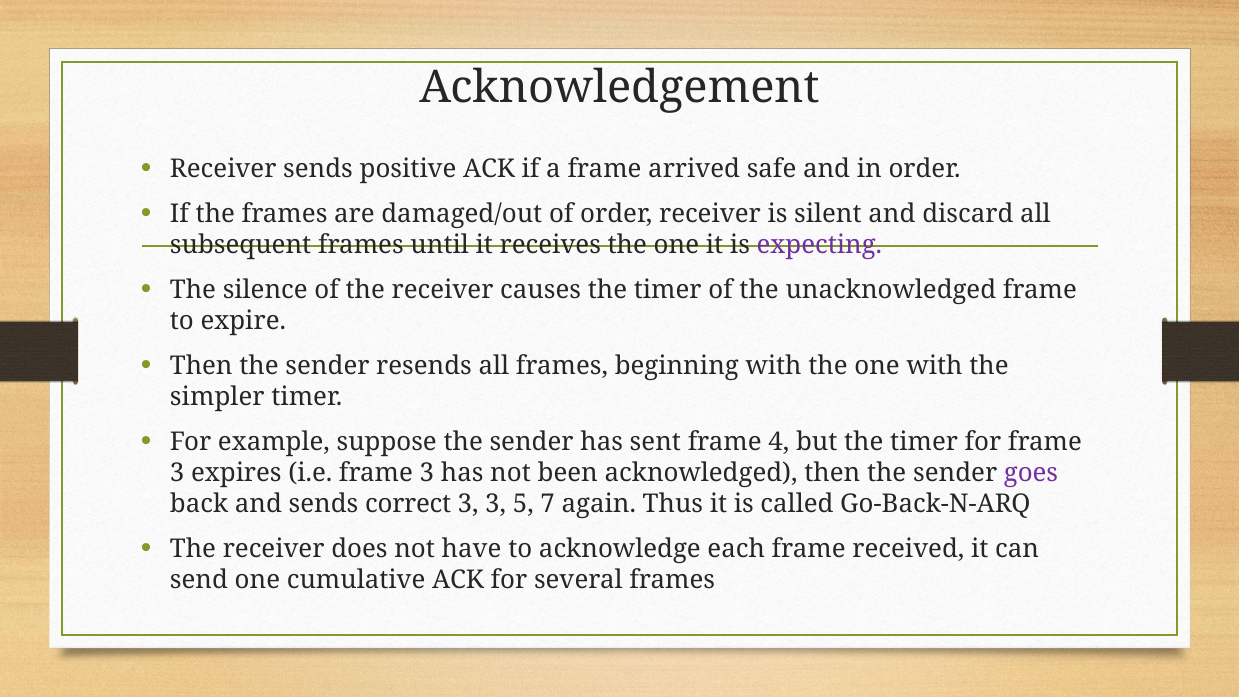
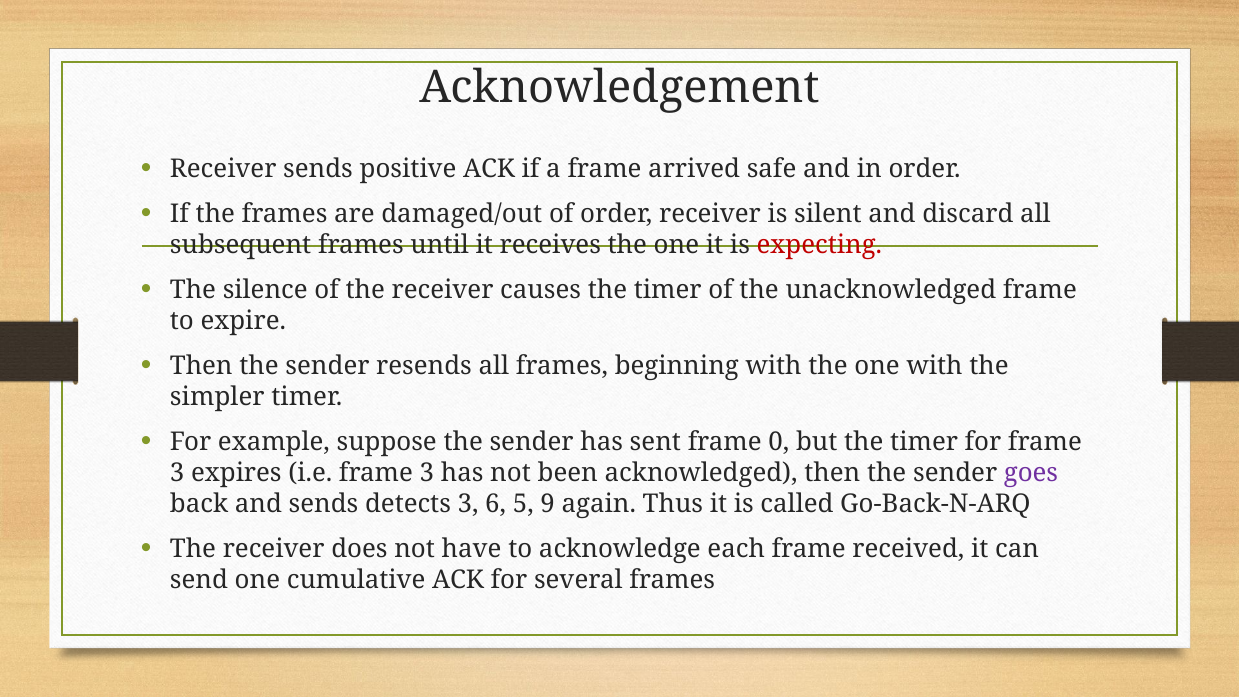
expecting colour: purple -> red (819, 245)
4: 4 -> 0 (779, 442)
correct: correct -> detects (408, 504)
3 3: 3 -> 6 (496, 504)
7: 7 -> 9 (548, 504)
